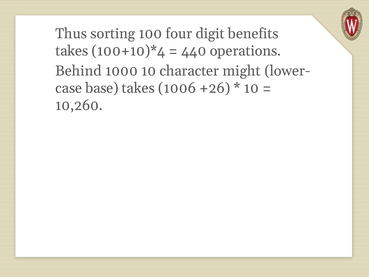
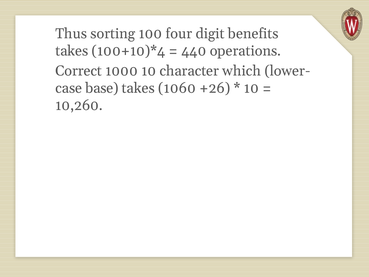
Behind: Behind -> Correct (79, 71)
might: might -> which (242, 71)
1006: 1006 -> 1060 (177, 88)
